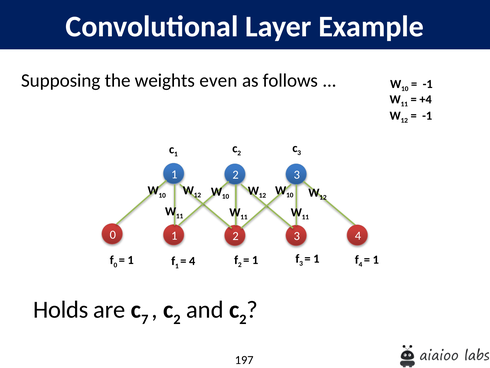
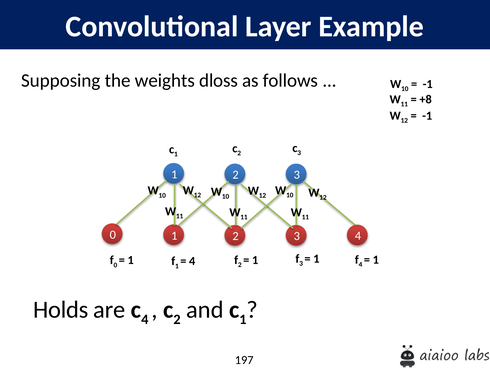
even: even -> dloss (219, 81)
+4: +4 -> +8 (426, 99)
7: 7 -> 4 (145, 319)
2: 2 -> 1 (243, 319)
